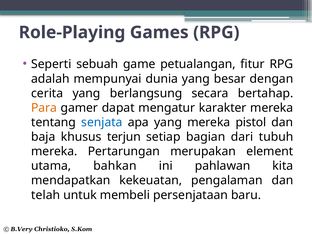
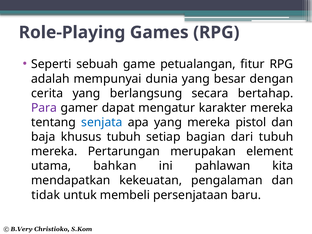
Para colour: orange -> purple (44, 108)
khusus terjun: terjun -> tubuh (124, 137)
telah: telah -> tidak (46, 195)
